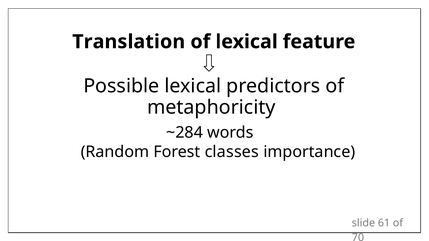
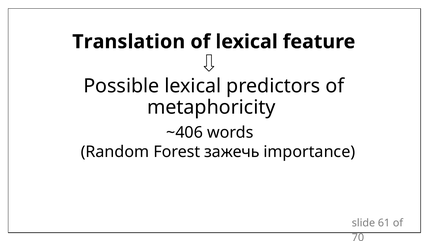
~284: ~284 -> ~406 (185, 133)
classes: classes -> зажечь (232, 152)
